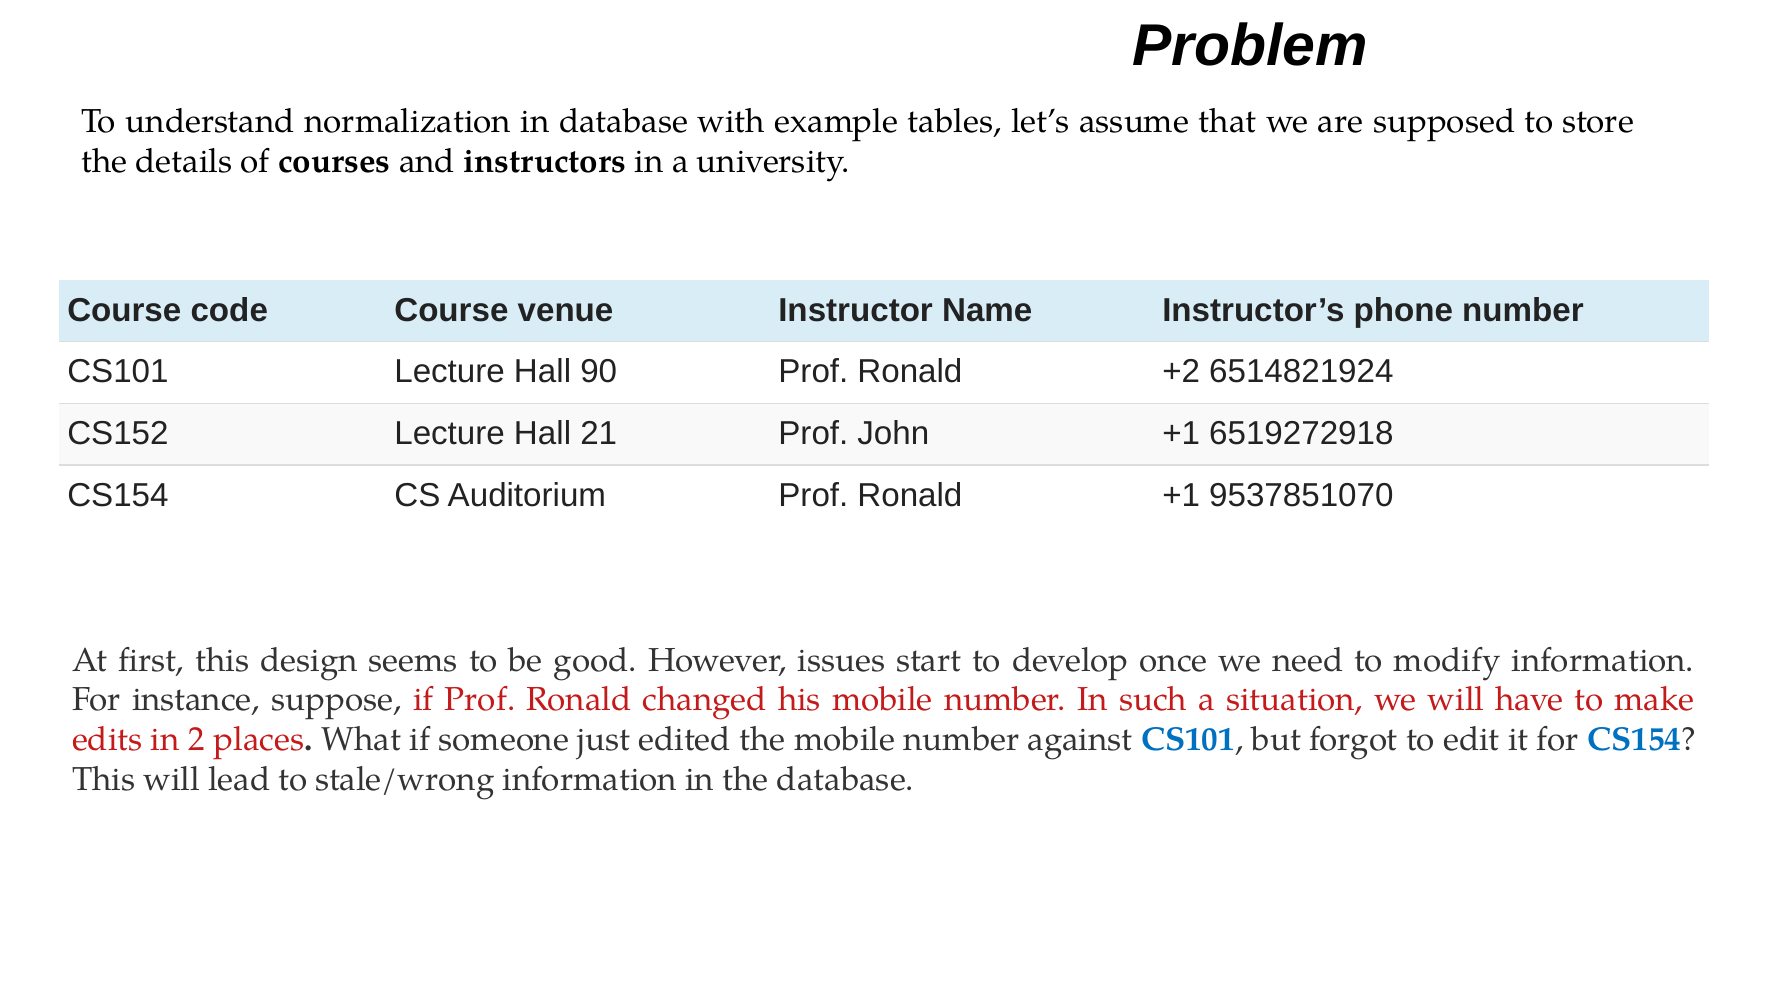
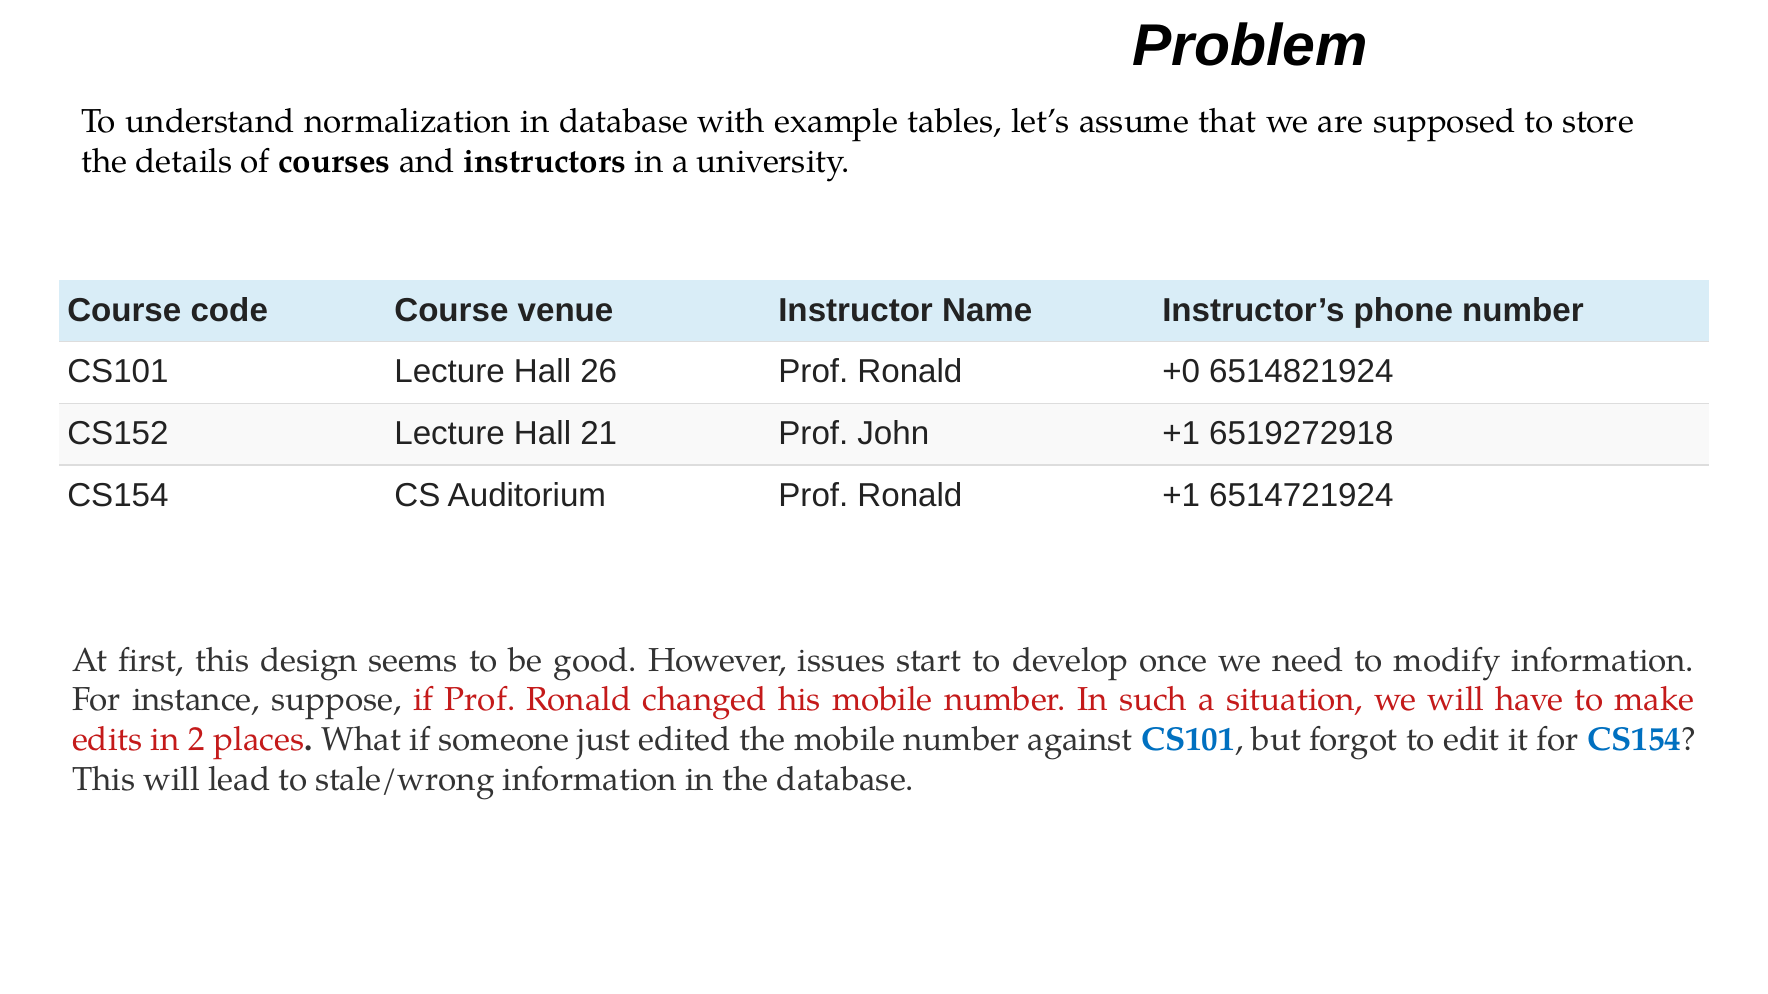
90: 90 -> 26 (599, 372)
+2: +2 -> +0 (1181, 372)
9537851070: 9537851070 -> 6514721924 (1301, 495)
